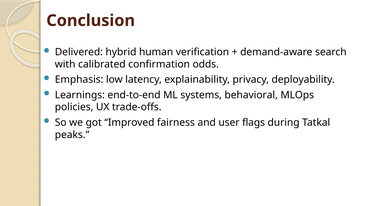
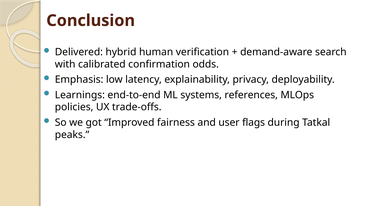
behavioral: behavioral -> references (251, 95)
